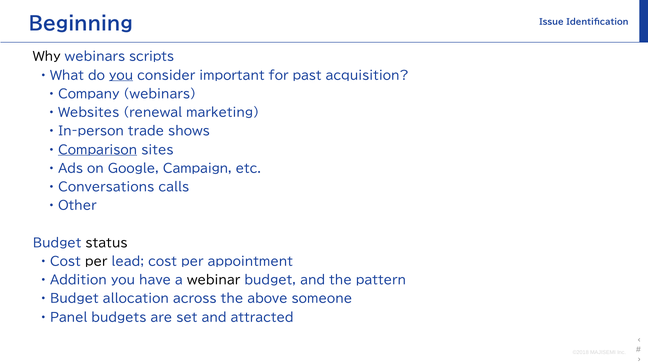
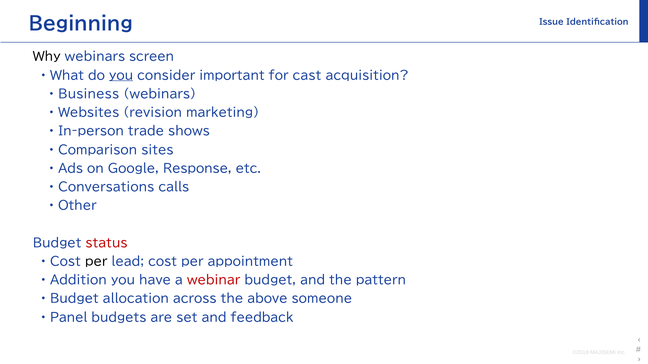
scripts: scripts -> screen (152, 57)
past: past -> cast (307, 76)
Company: Company -> Business (89, 94)
renewal: renewal -> revision (153, 113)
Comparison underline: present -> none (98, 150)
Campaign: Campaign -> Response (197, 169)
status colour: black -> red (107, 243)
webinar colour: black -> red (214, 281)
attracted: attracted -> feedback (262, 318)
